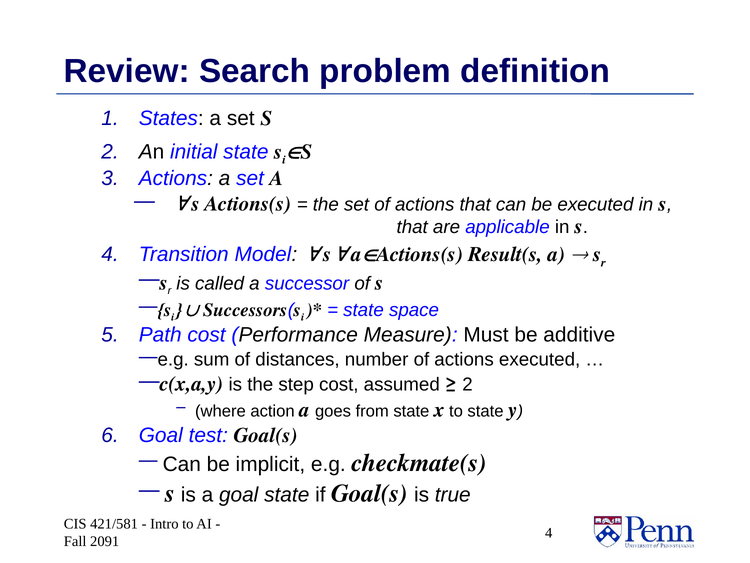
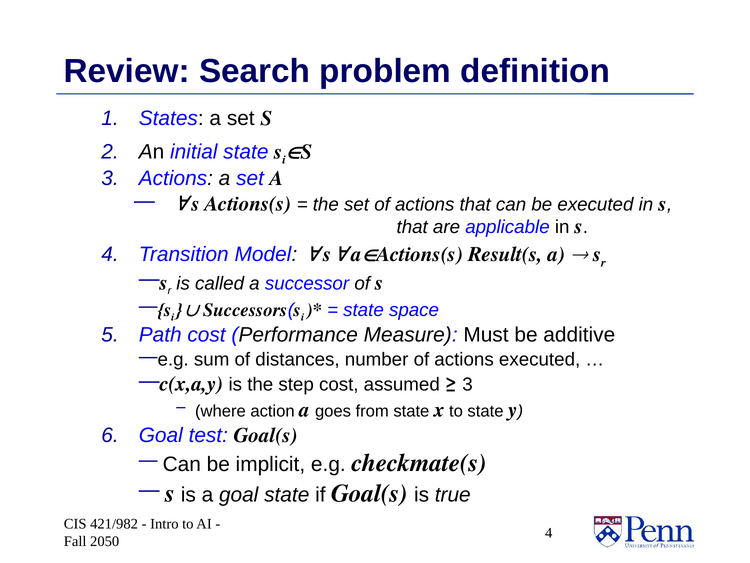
2: 2 -> 3 (468, 384)
421/581: 421/581 -> 421/982 (114, 523)
2091: 2091 -> 2050 (105, 541)
